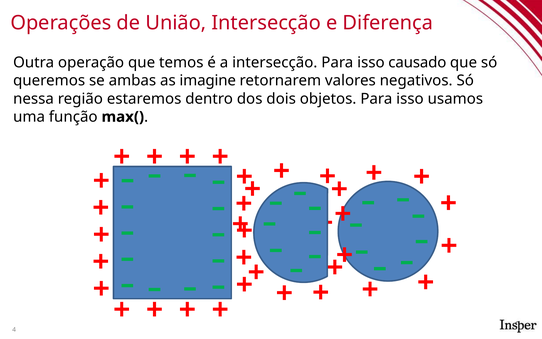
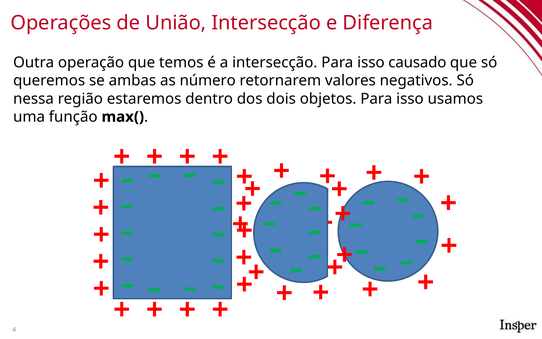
imagine: imagine -> número (208, 81)
